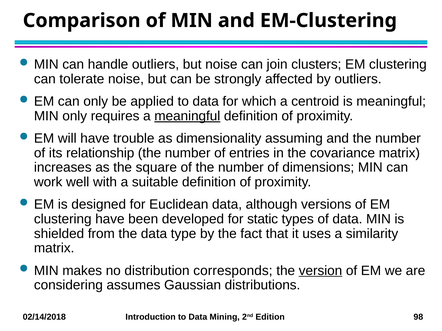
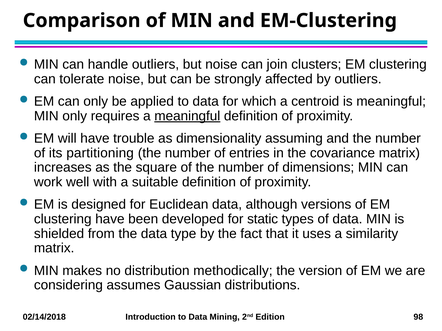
relationship: relationship -> partitioning (100, 153)
corresponds: corresponds -> methodically (233, 271)
version underline: present -> none (321, 271)
